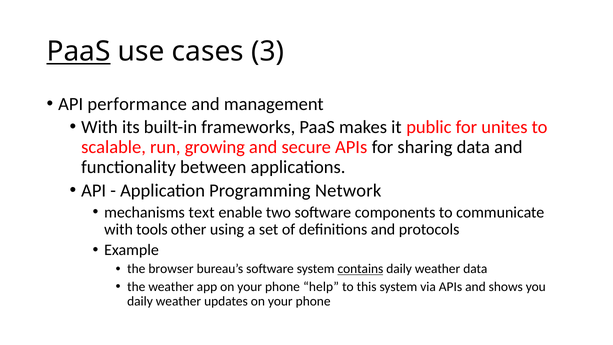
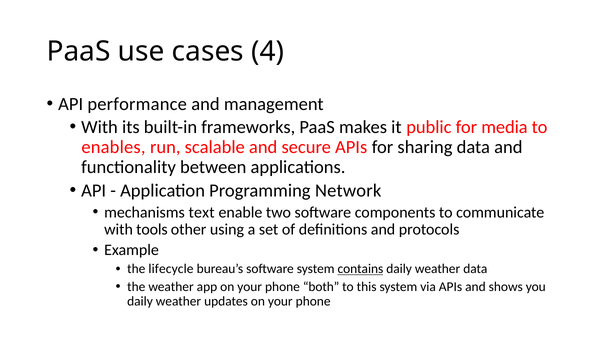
PaaS underline: present -> none (79, 51)
3: 3 -> 4 (268, 51)
unites: unites -> media (504, 127)
scalable: scalable -> enables (113, 147)
growing: growing -> scalable (215, 147)
browser: browser -> lifecycle (171, 269)
help: help -> both (321, 287)
